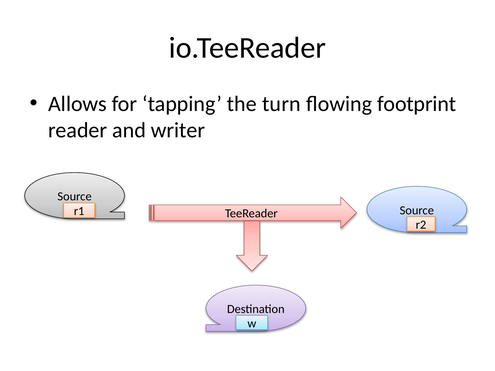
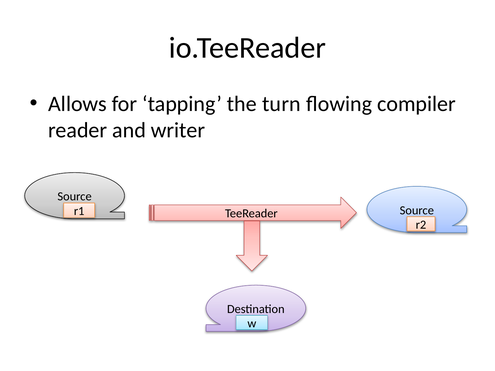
footprint: footprint -> compiler (417, 104)
